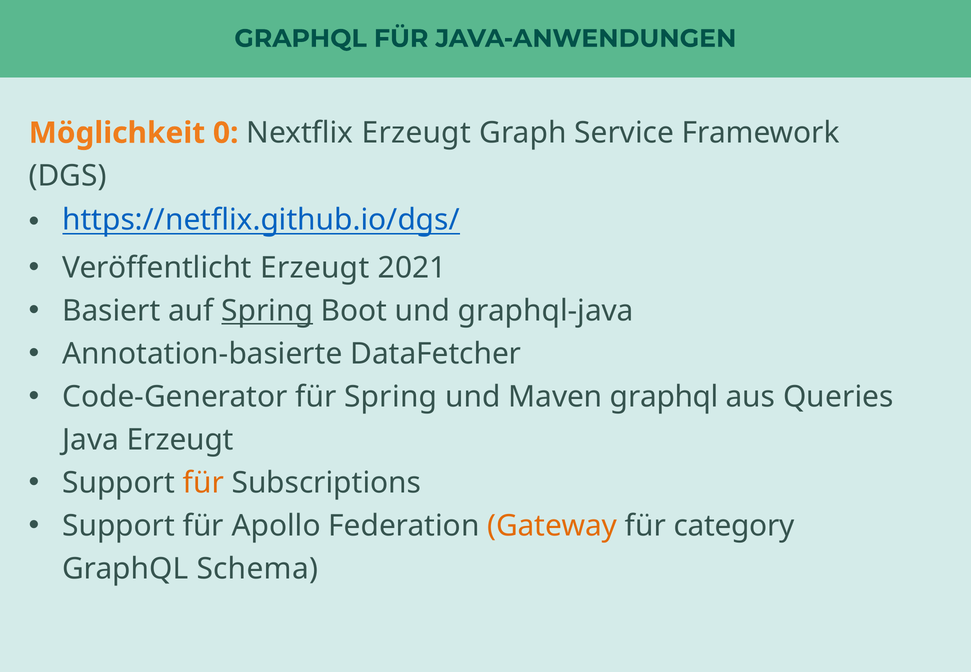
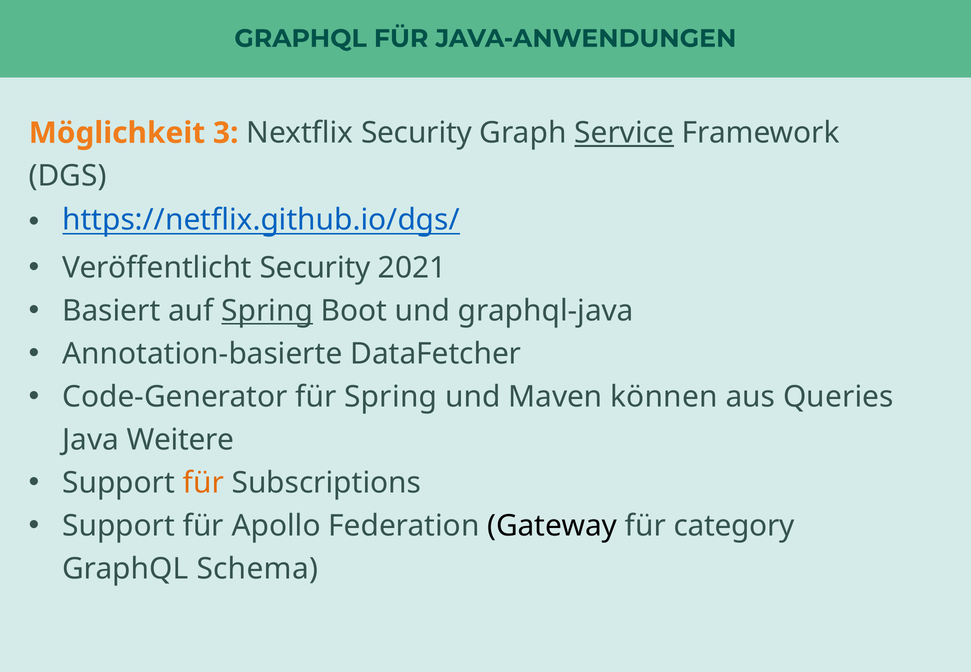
0: 0 -> 3 (226, 133)
Nextflix Erzeugt: Erzeugt -> Security (416, 133)
Service underline: none -> present (624, 133)
Veröffentlicht Erzeugt: Erzeugt -> Security (315, 268)
Maven graphql: graphql -> können (664, 397)
Java Erzeugt: Erzeugt -> Weitere (180, 440)
Gateway colour: orange -> black (552, 526)
